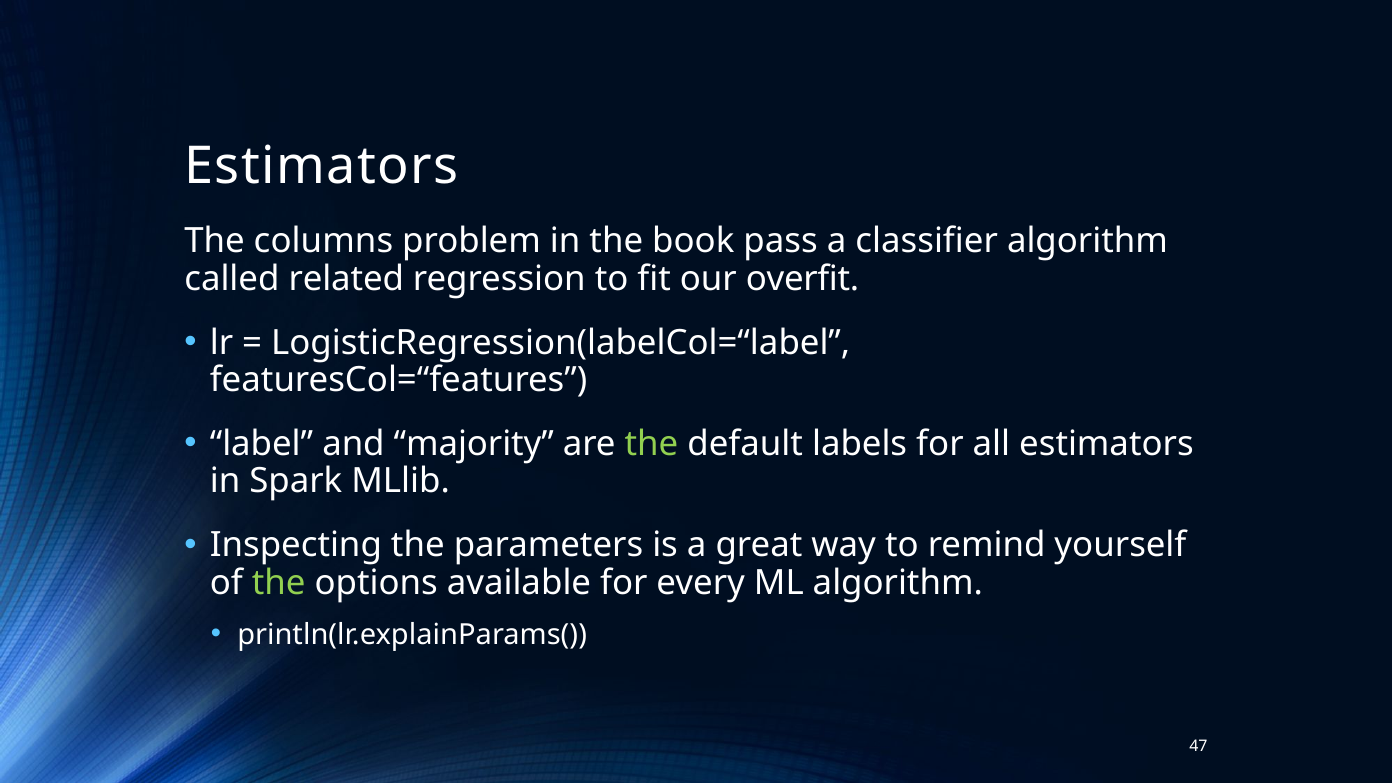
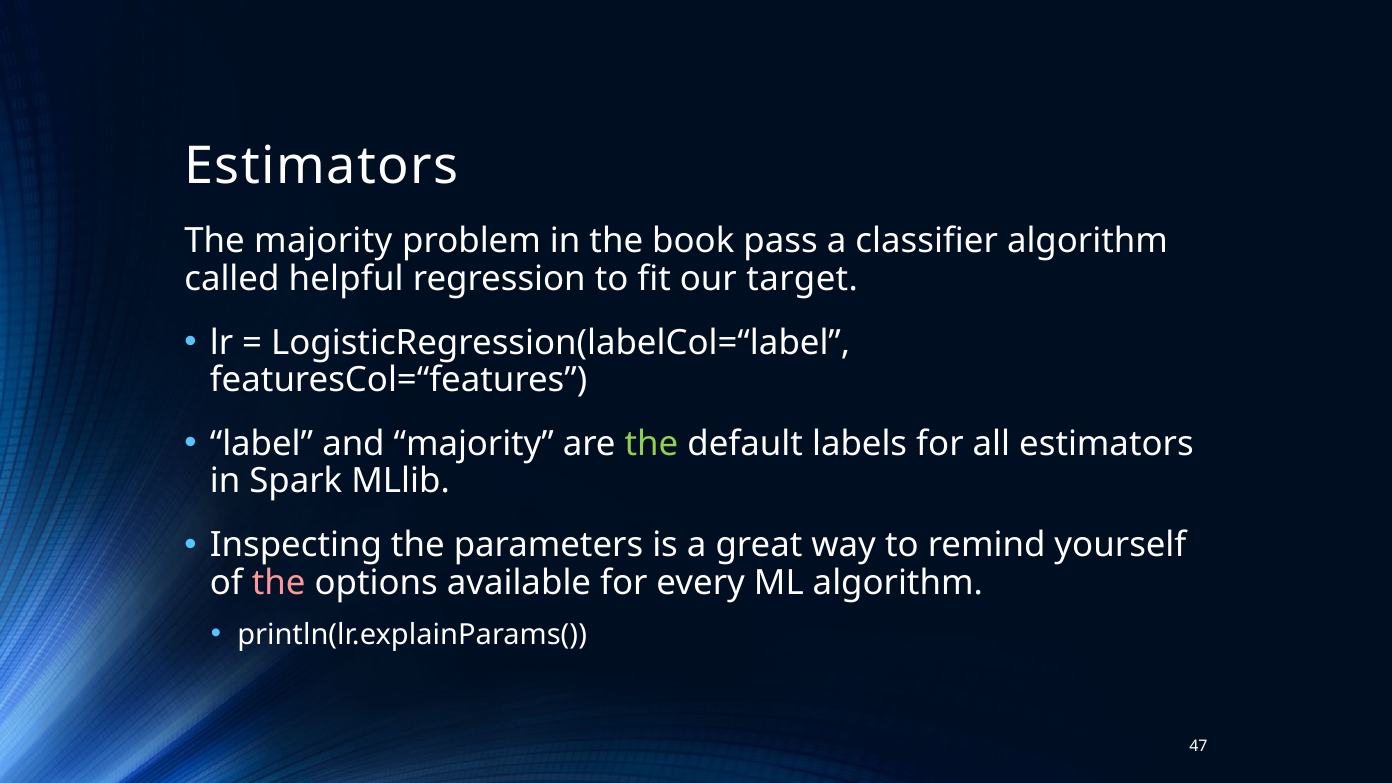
The columns: columns -> majority (323, 241)
related: related -> helpful (346, 279)
overfit: overfit -> target (802, 279)
the colour: light green -> pink (279, 583)
